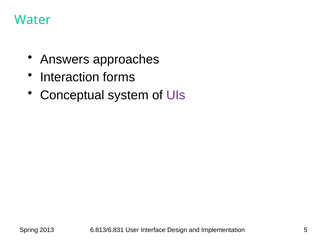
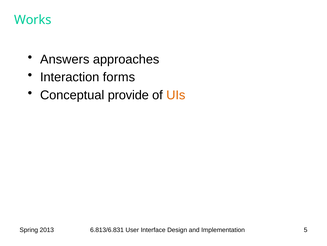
Water: Water -> Works (33, 20)
system: system -> provide (128, 95)
UIs colour: purple -> orange (176, 95)
